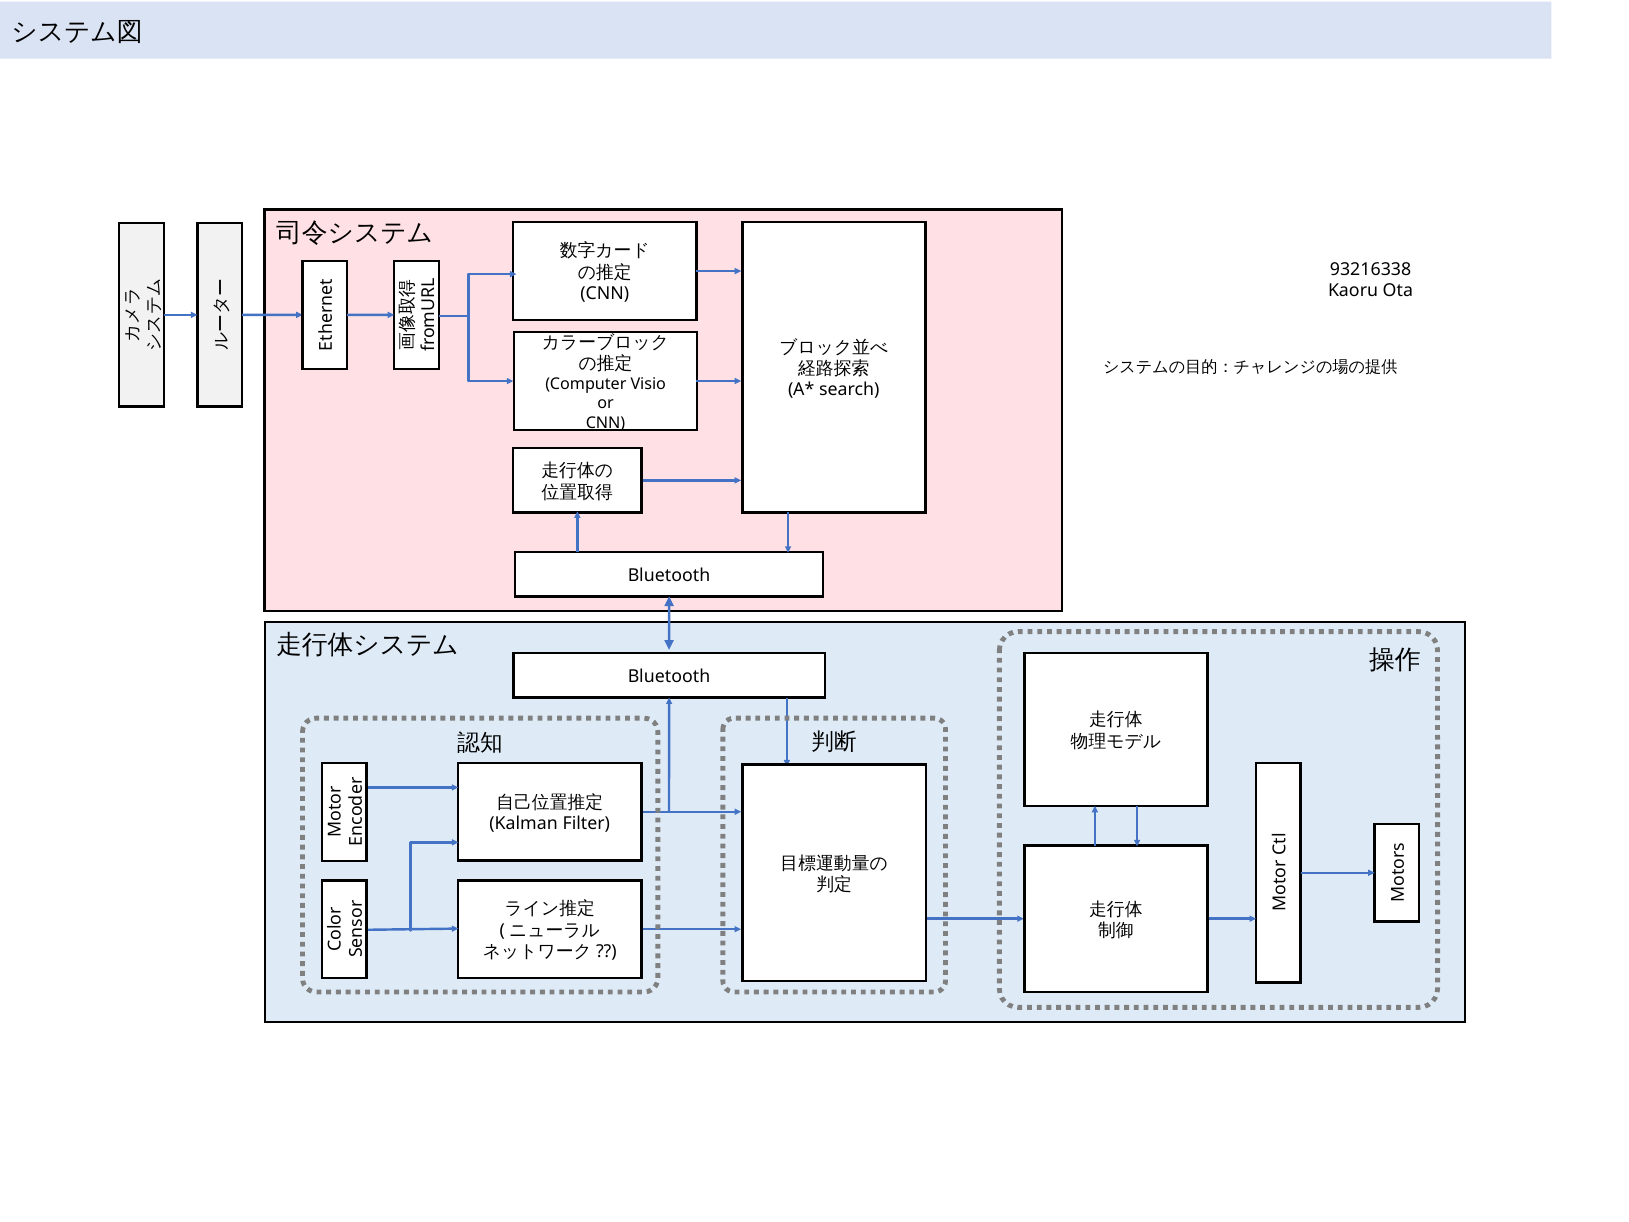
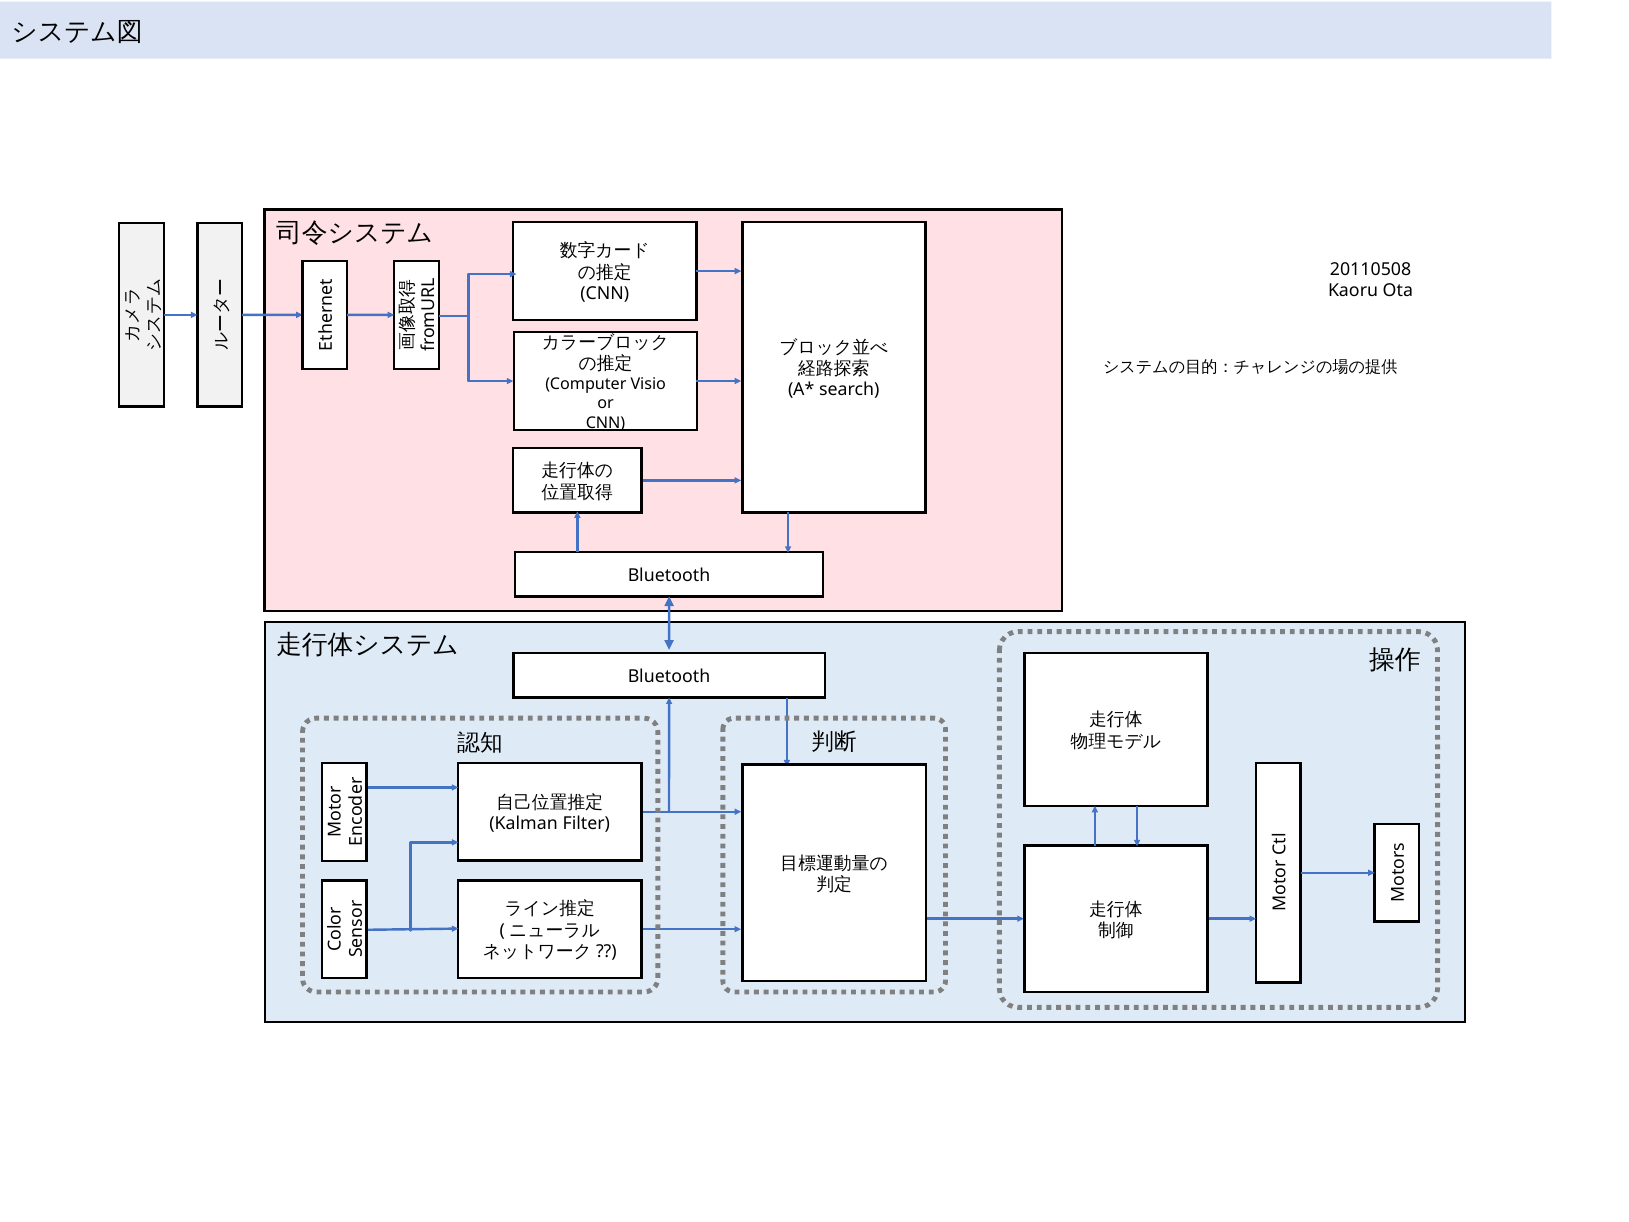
93216338: 93216338 -> 20110508 (1371, 269)
